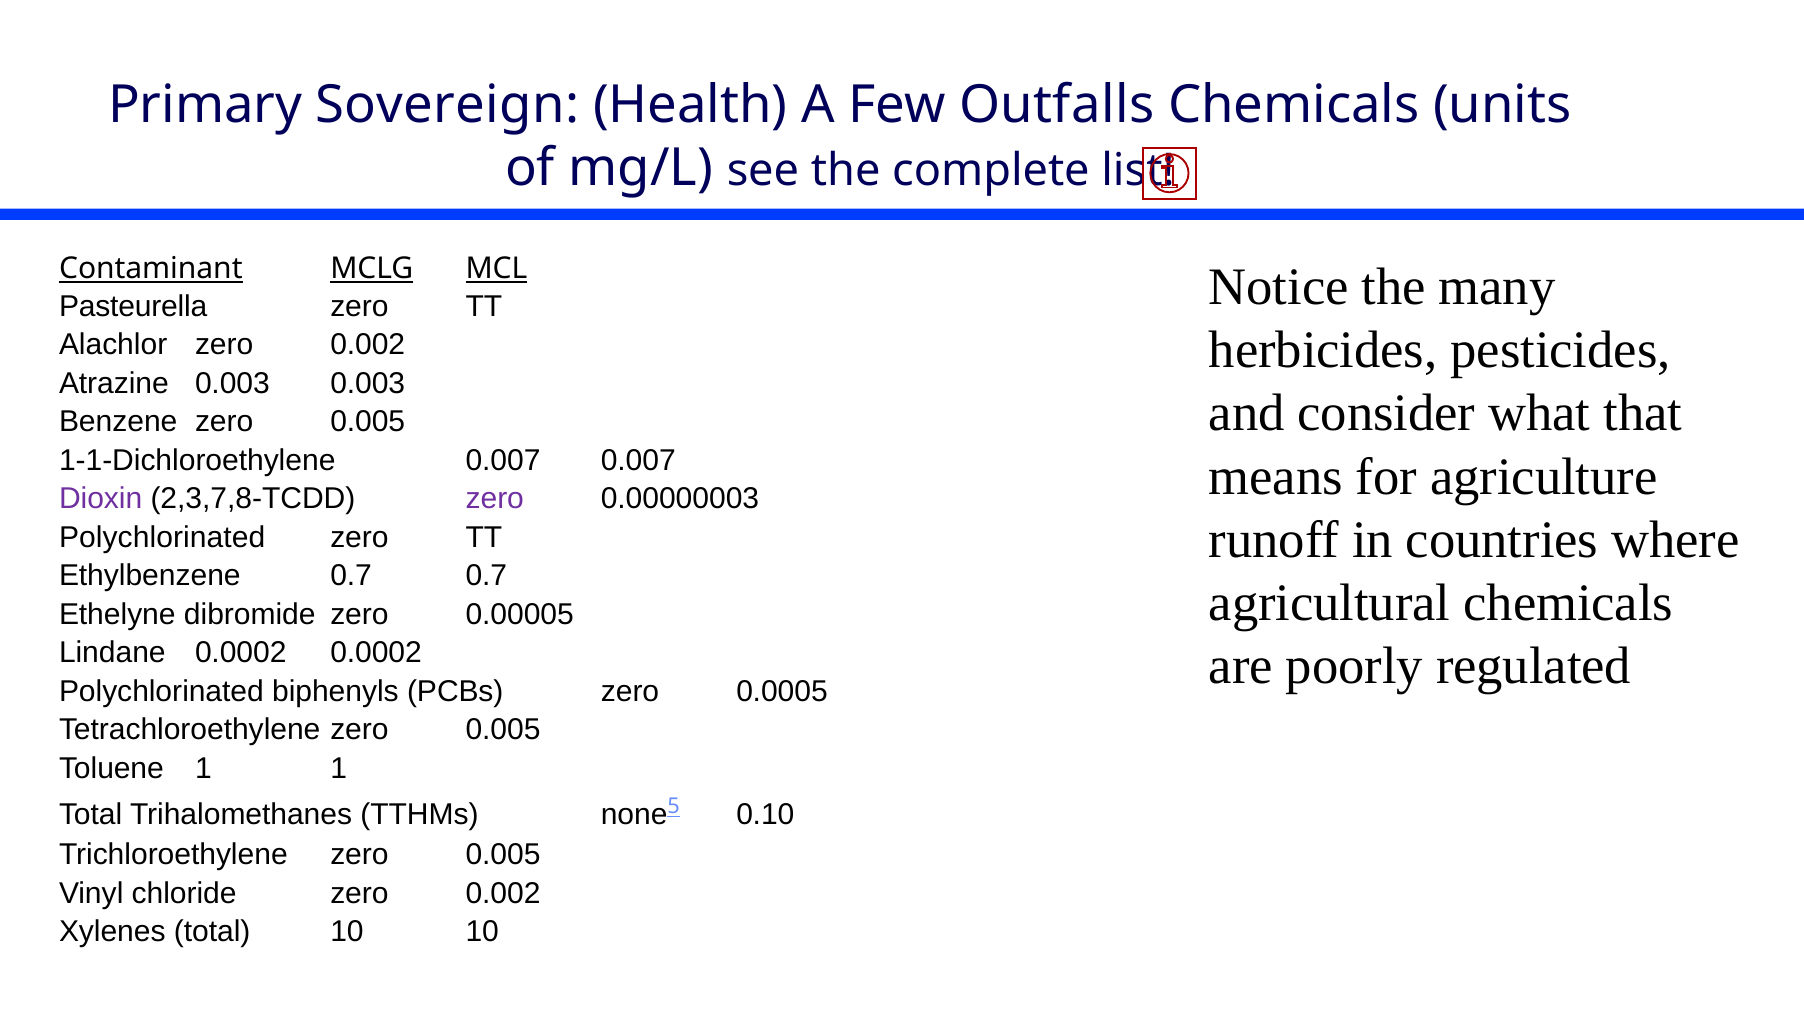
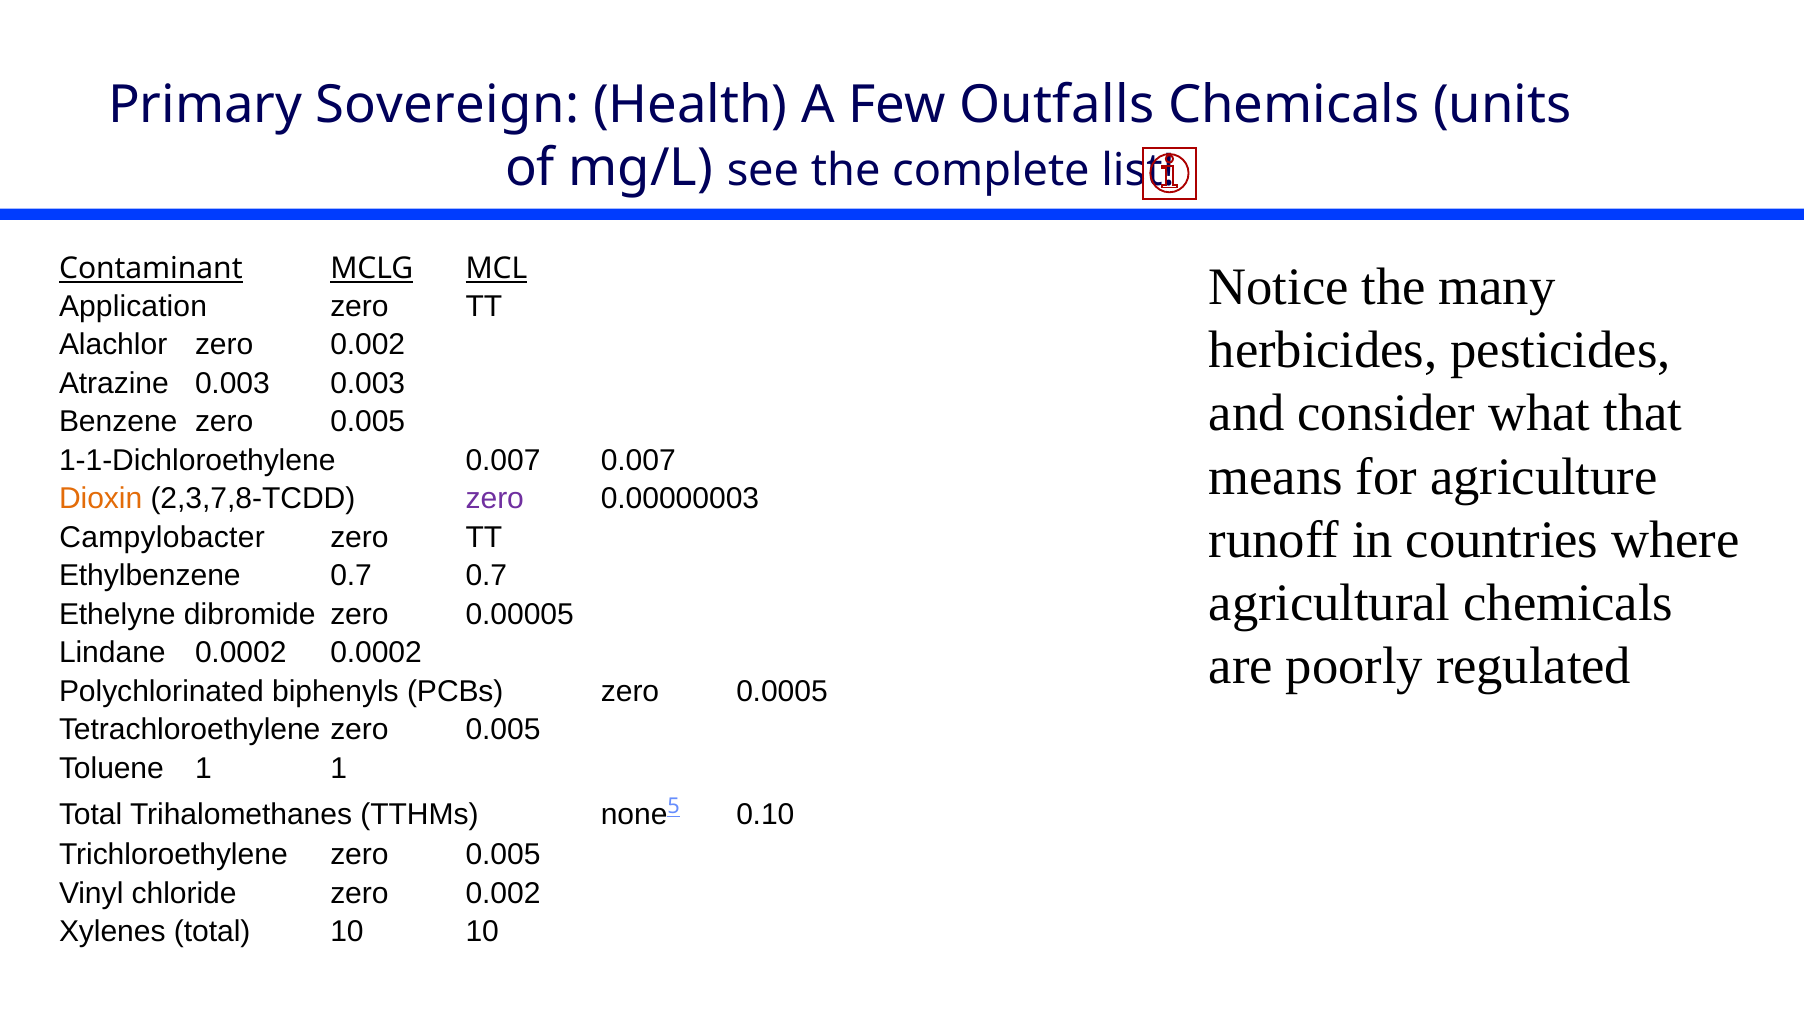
Pasteurella: Pasteurella -> Application (133, 306)
Dioxin colour: purple -> orange (101, 499)
Polychlorinated: Polychlorinated -> Campylobacter (162, 537)
